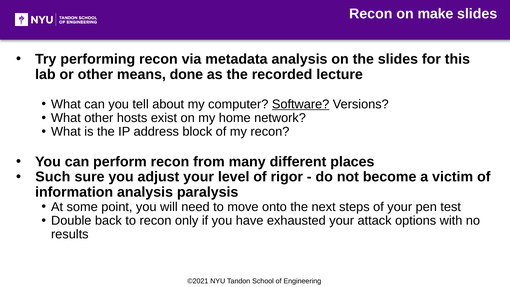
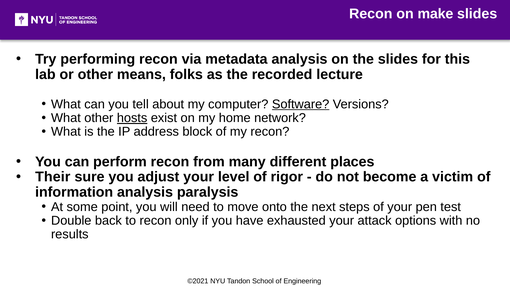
done: done -> folks (186, 74)
hosts underline: none -> present (132, 118)
Such: Such -> Their (53, 177)
